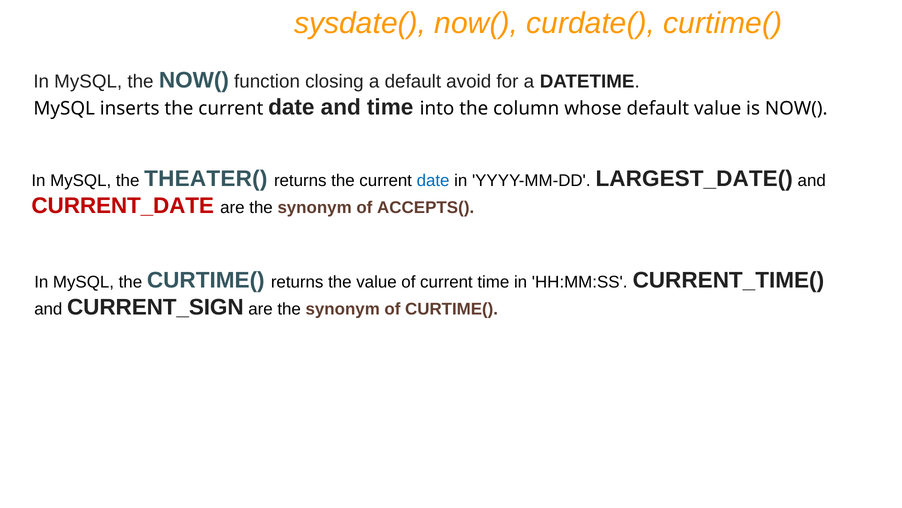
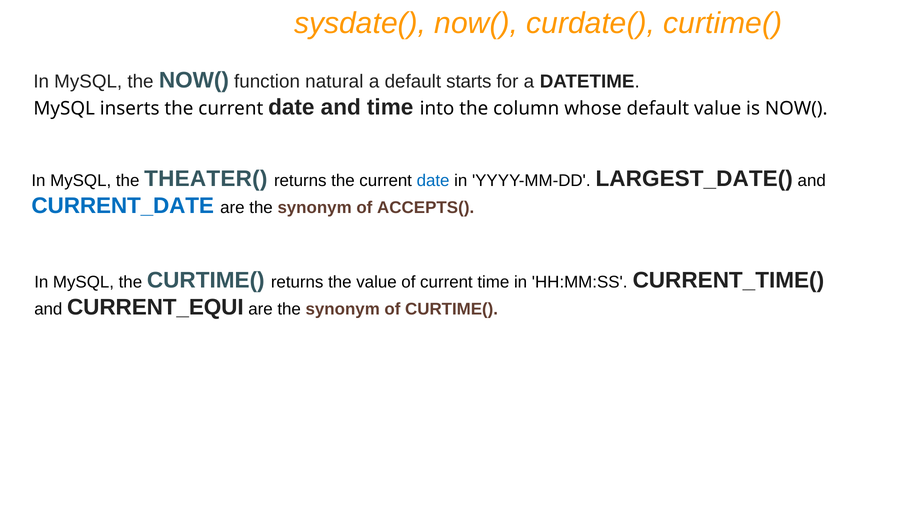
closing: closing -> natural (334, 81)
avoid: avoid -> starts (469, 81)
CURRENT_DATE colour: red -> blue (123, 206)
CURRENT_SIGN: CURRENT_SIGN -> CURRENT_EQUI (155, 307)
